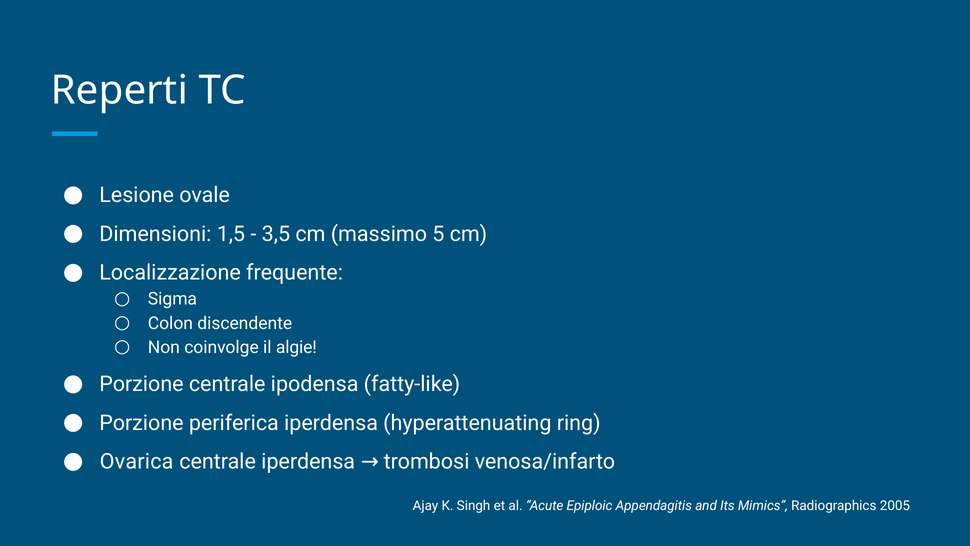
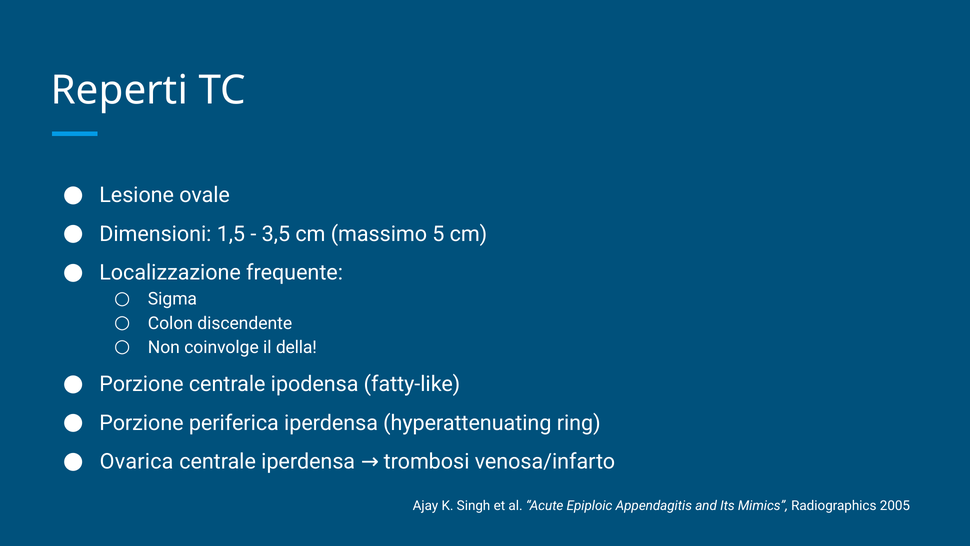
algie: algie -> della (296, 347)
